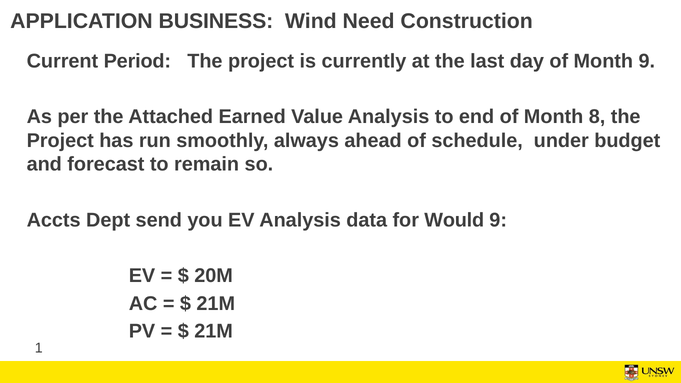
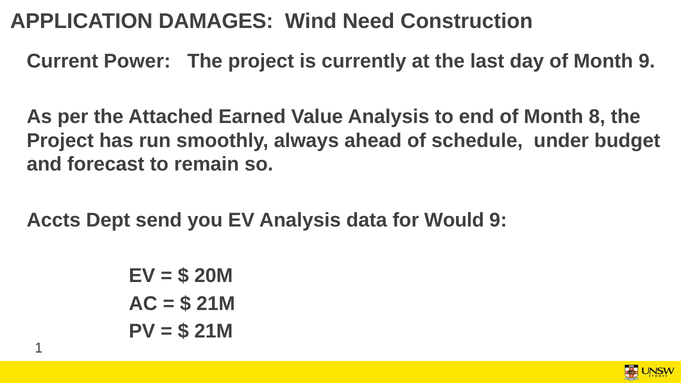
BUSINESS: BUSINESS -> DAMAGES (216, 21)
Period: Period -> Power (137, 61)
